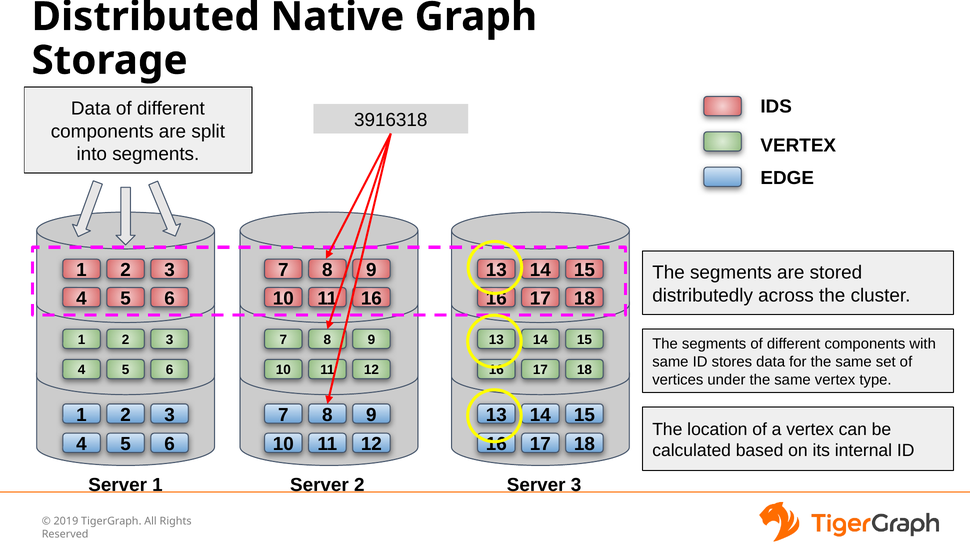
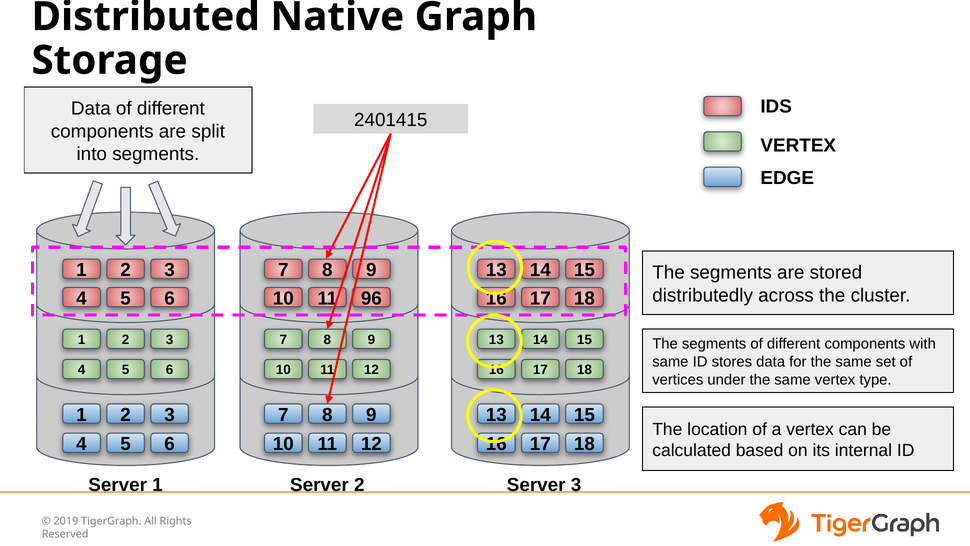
3916318: 3916318 -> 2401415 (391, 120)
11 16: 16 -> 96 (371, 298)
